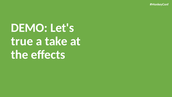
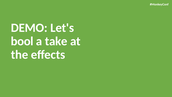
true: true -> bool (22, 41)
